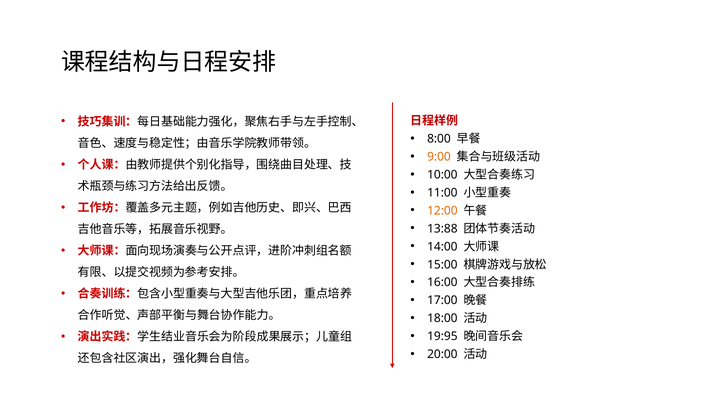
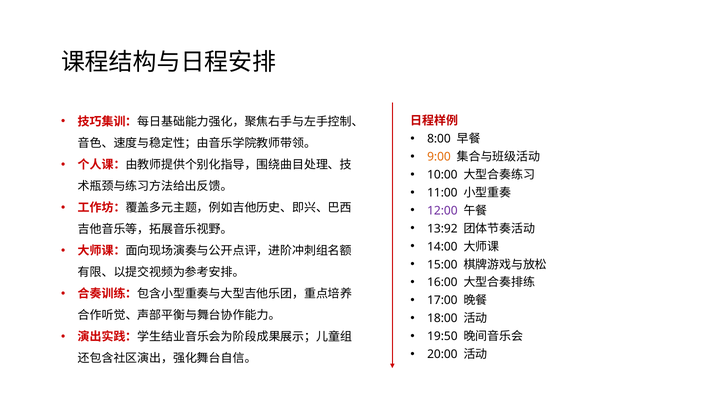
12:00 colour: orange -> purple (442, 210)
13:88: 13:88 -> 13:92 (442, 228)
19:95: 19:95 -> 19:50 (442, 336)
